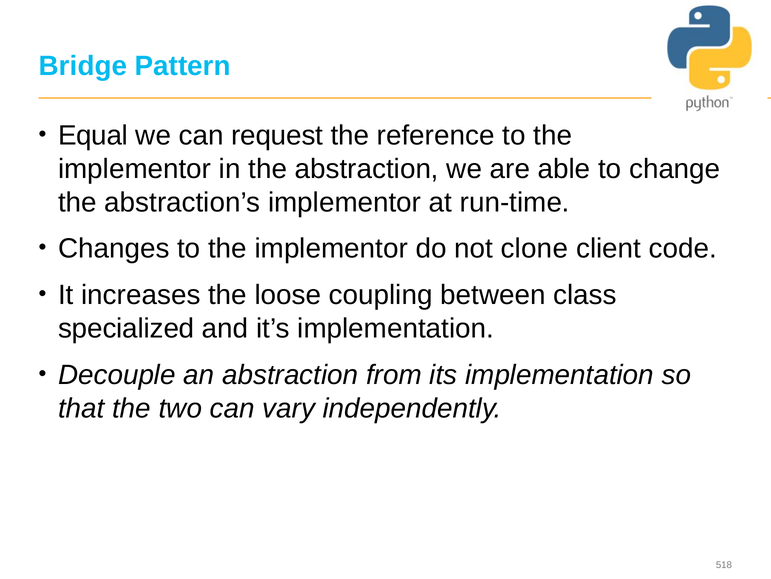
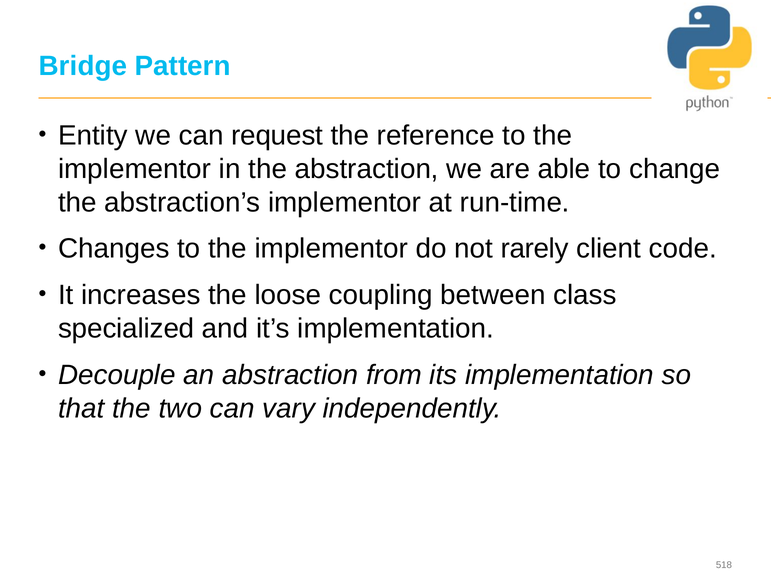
Equal: Equal -> Entity (93, 135)
clone: clone -> rarely (535, 248)
